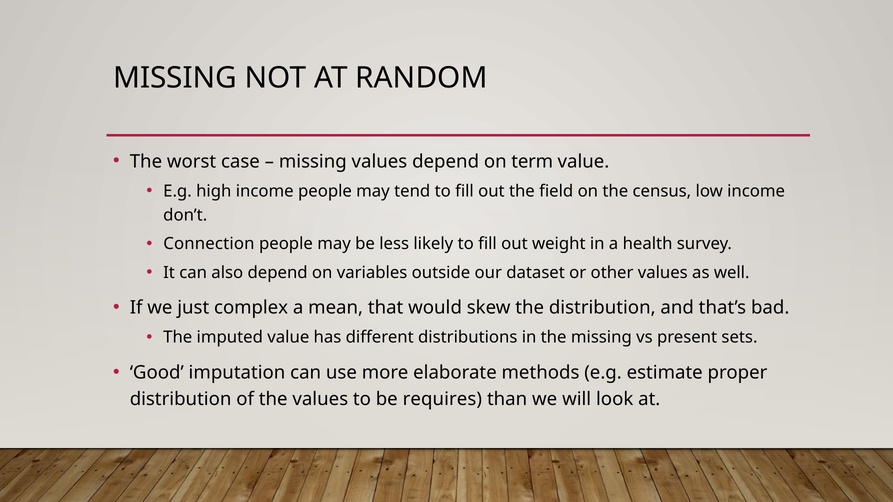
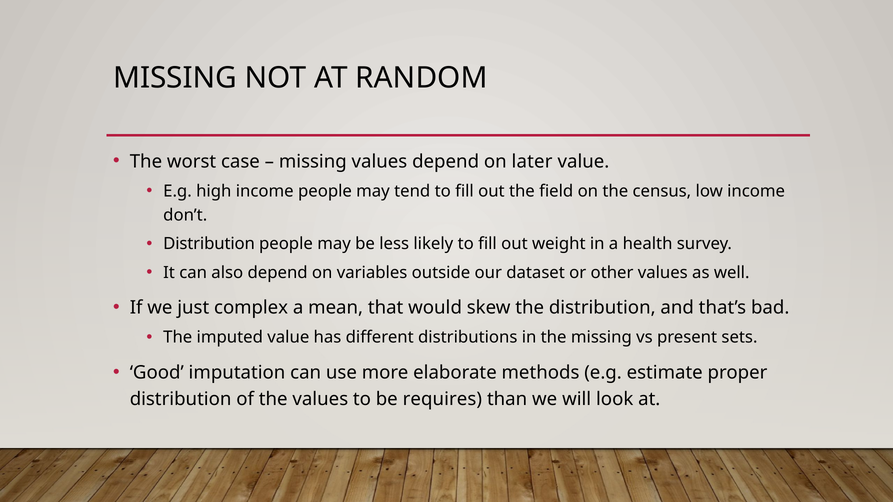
term: term -> later (532, 162)
Connection: Connection -> Distribution (209, 244)
